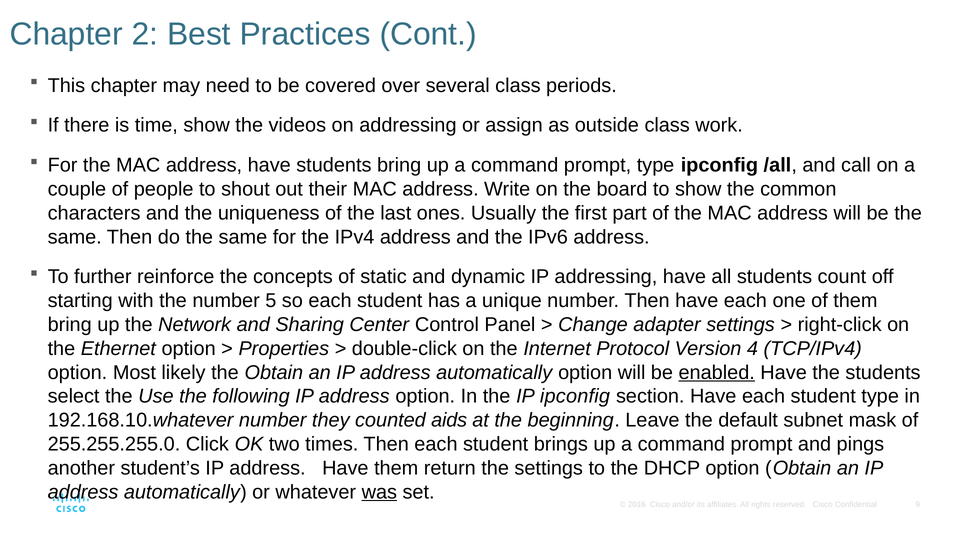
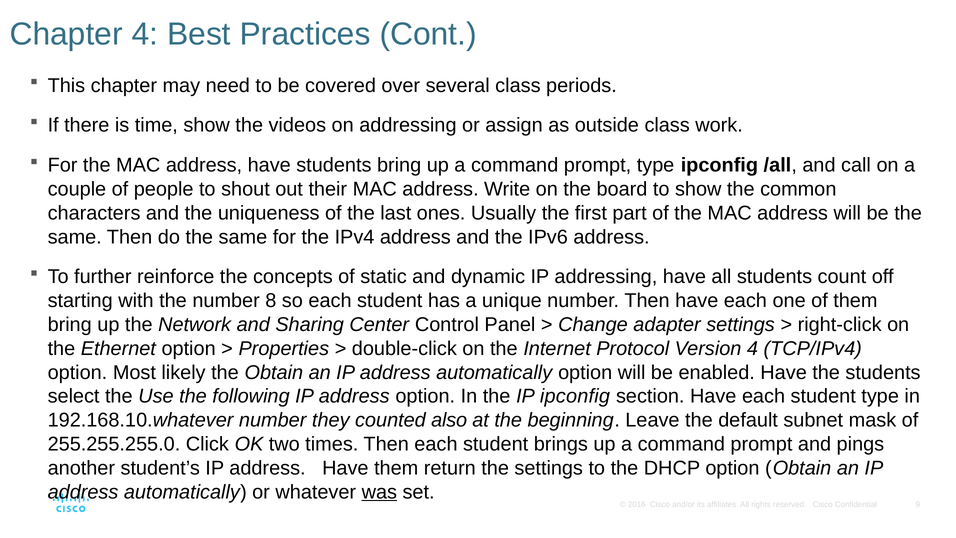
Chapter 2: 2 -> 4 (145, 34)
5: 5 -> 8 (271, 301)
enabled underline: present -> none (717, 372)
aids: aids -> also (449, 420)
